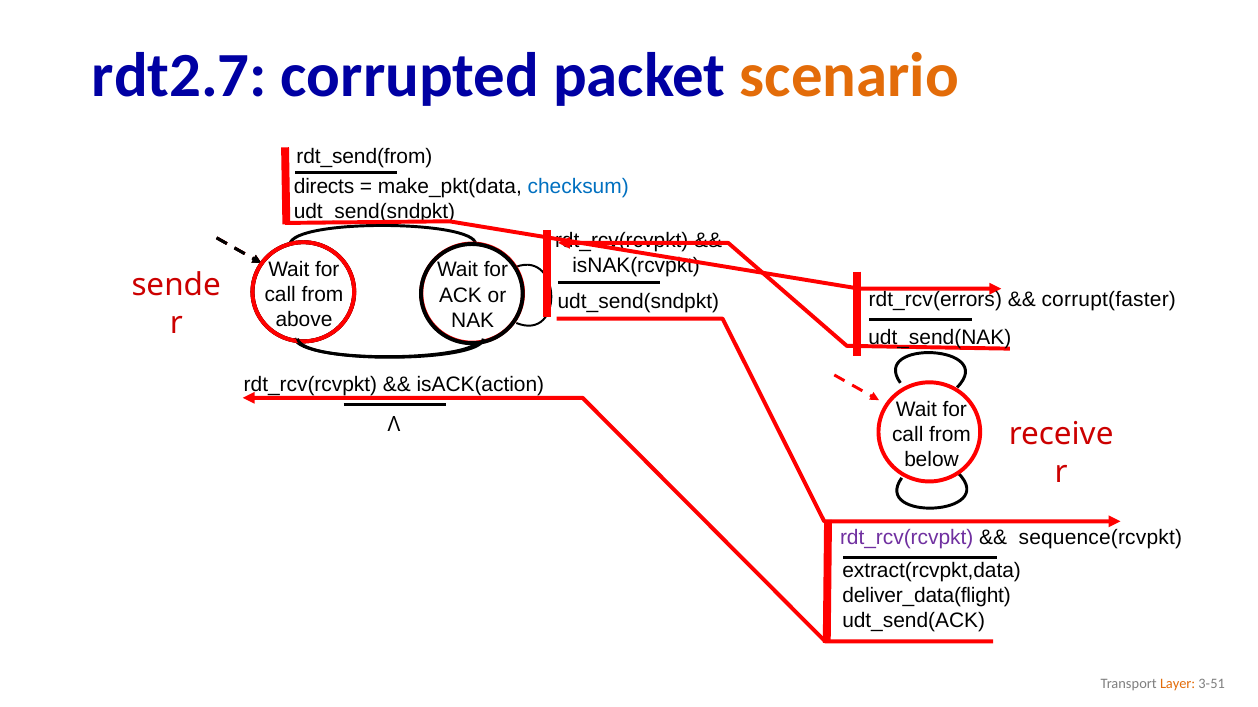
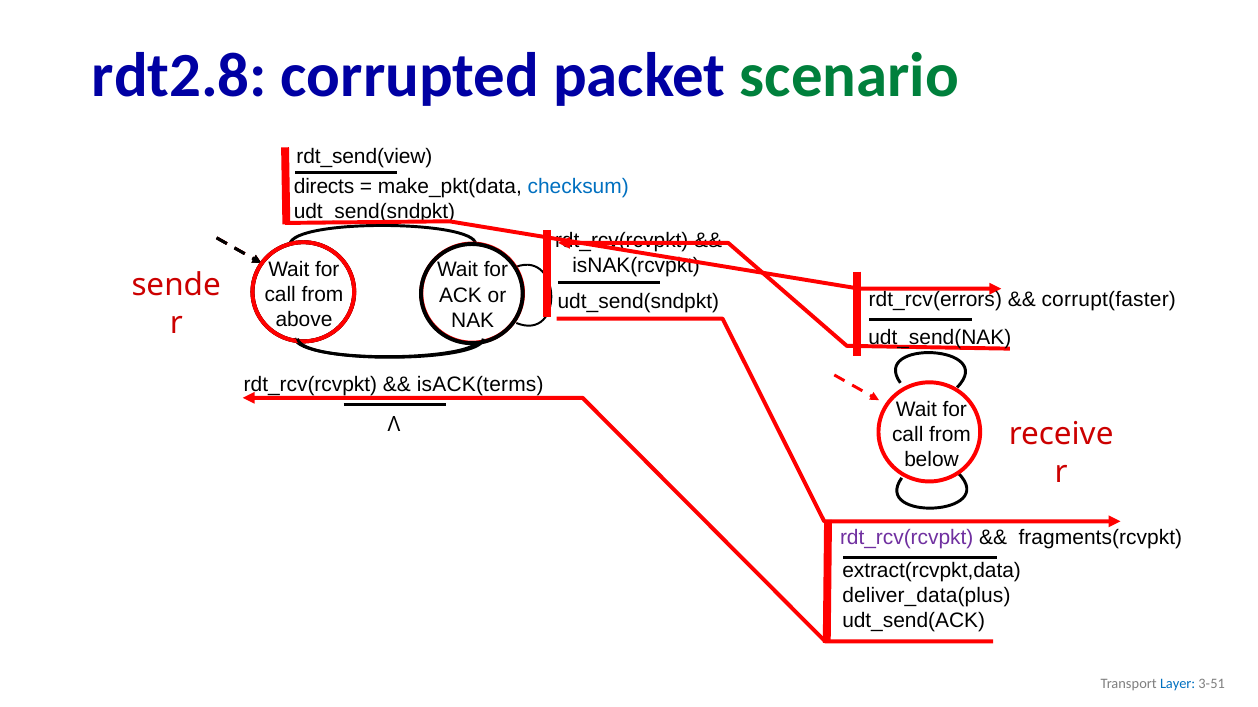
rdt2.7: rdt2.7 -> rdt2.8 (179, 76)
scenario colour: orange -> green (849, 76)
rdt_send(from: rdt_send(from -> rdt_send(view (364, 157)
isACK(action: isACK(action -> isACK(terms (480, 385)
sequence(rcvpkt: sequence(rcvpkt -> fragments(rcvpkt (1100, 539)
deliver_data(flight: deliver_data(flight -> deliver_data(plus (926, 596)
Layer colour: orange -> blue (1178, 684)
